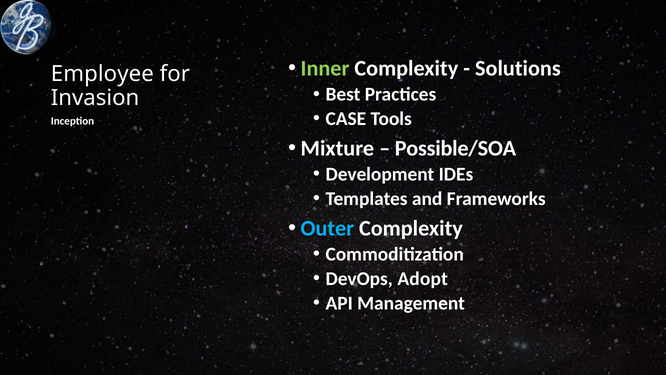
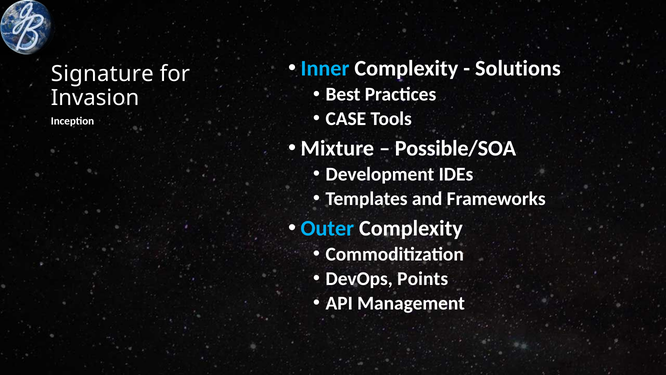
Inner colour: light green -> light blue (325, 68)
Employee: Employee -> Signature (102, 74)
Adopt: Adopt -> Points (423, 278)
